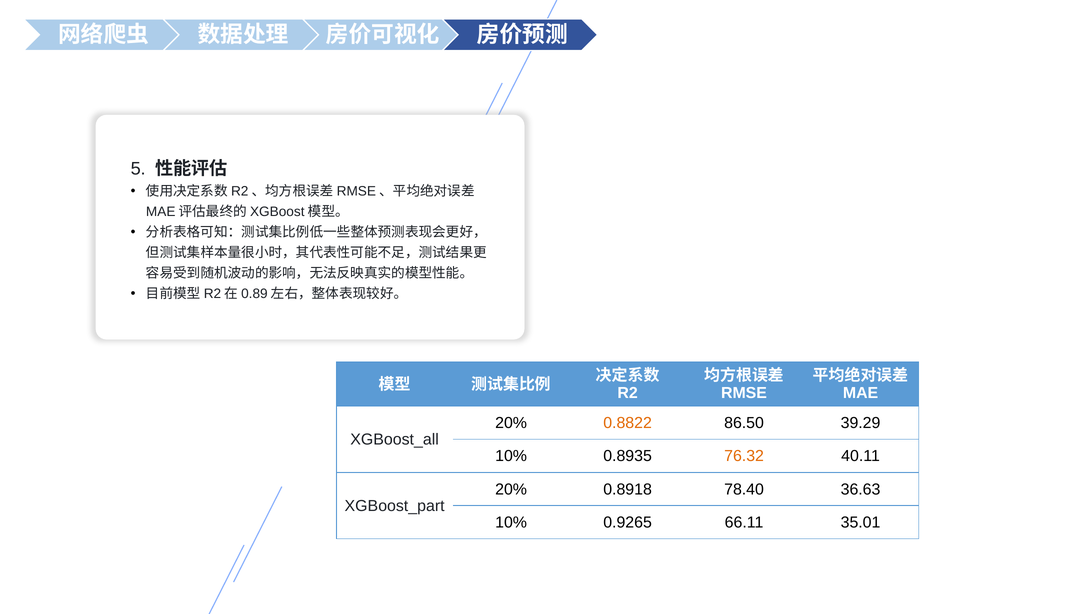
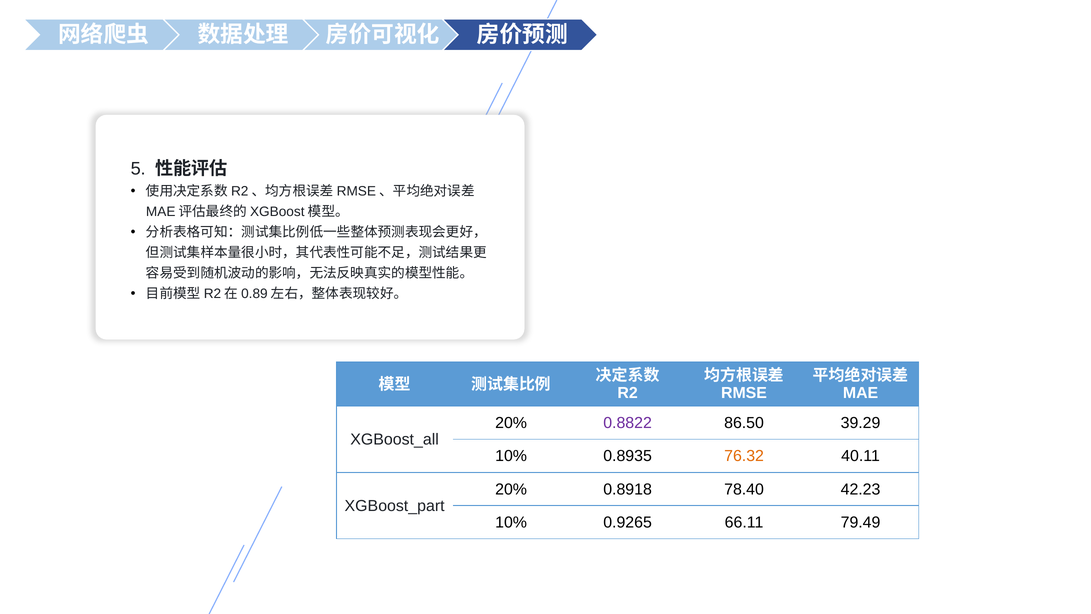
0.8822 colour: orange -> purple (628, 423)
36.63: 36.63 -> 42.23 (861, 489)
35.01: 35.01 -> 79.49 (861, 522)
